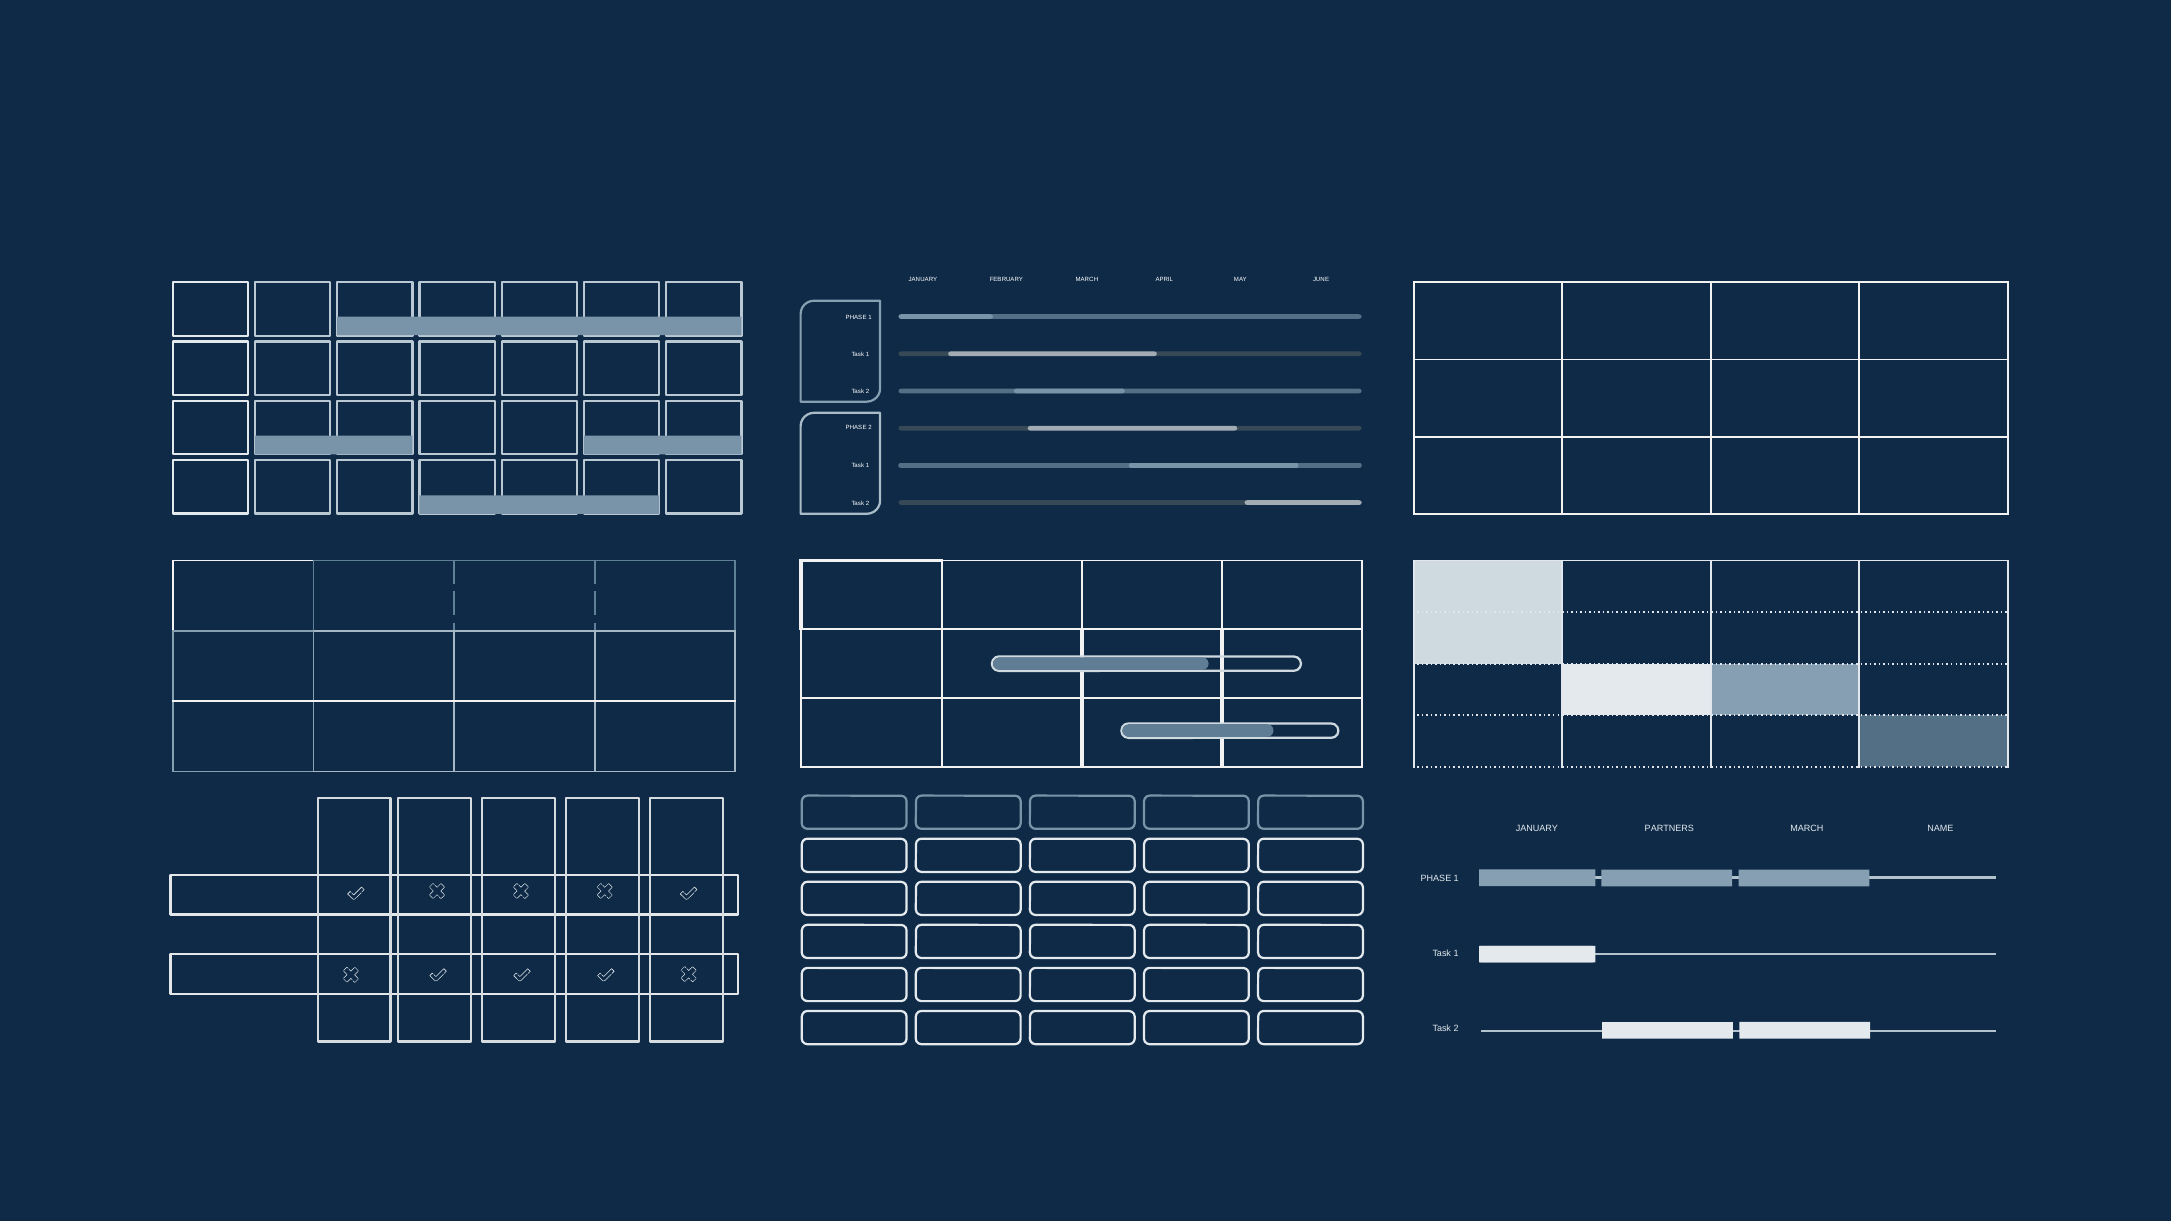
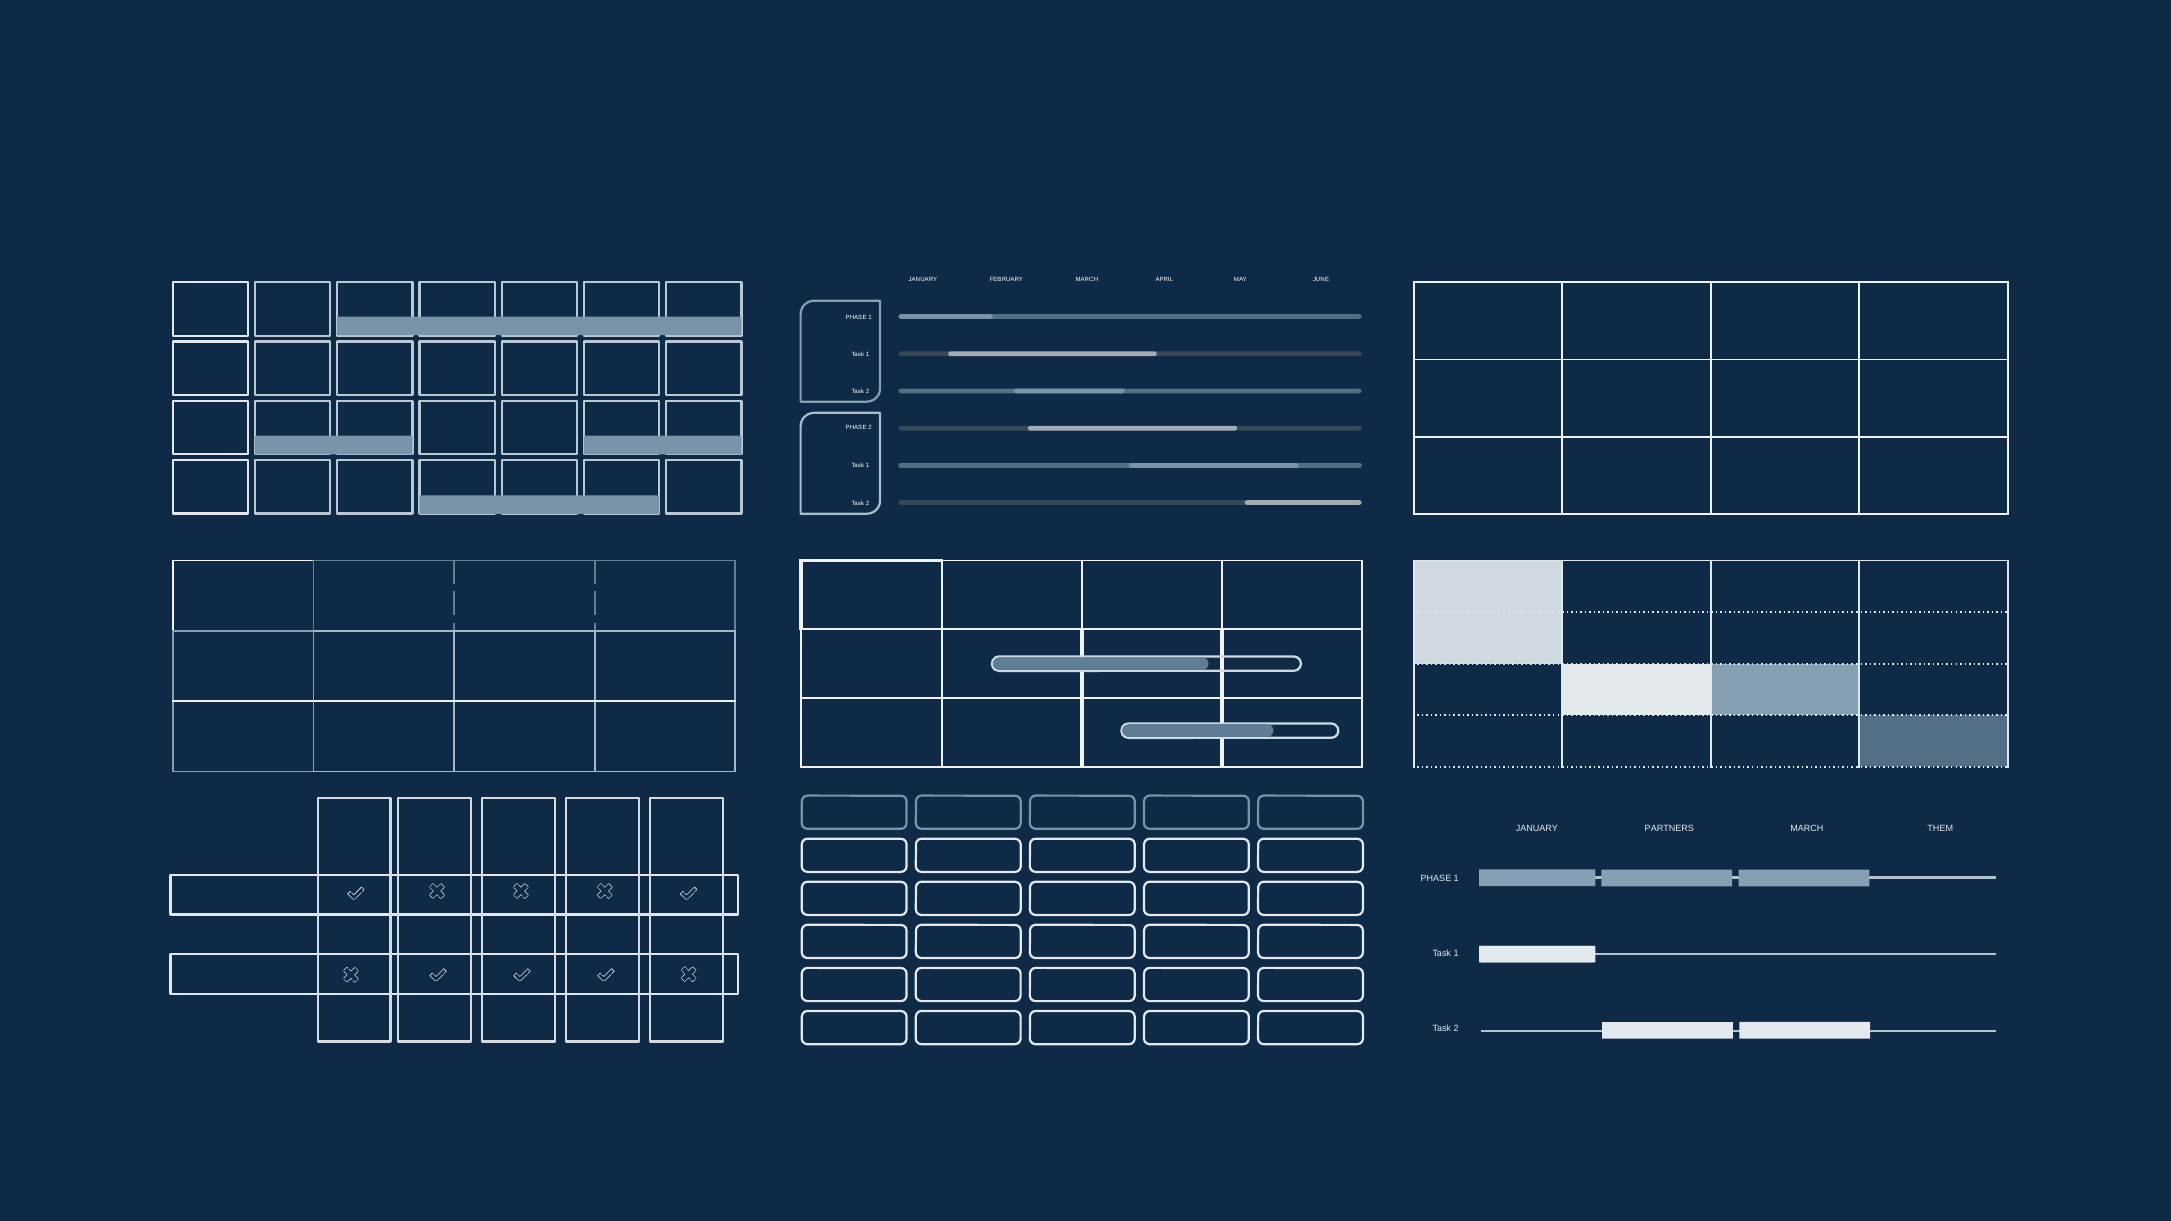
NAME: NAME -> THEM (1940, 828)
